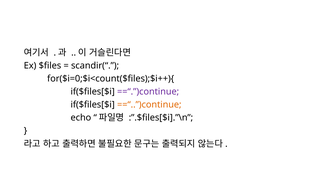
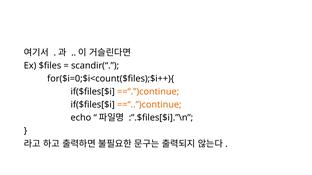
==“.”)continue colour: purple -> orange (148, 92)
